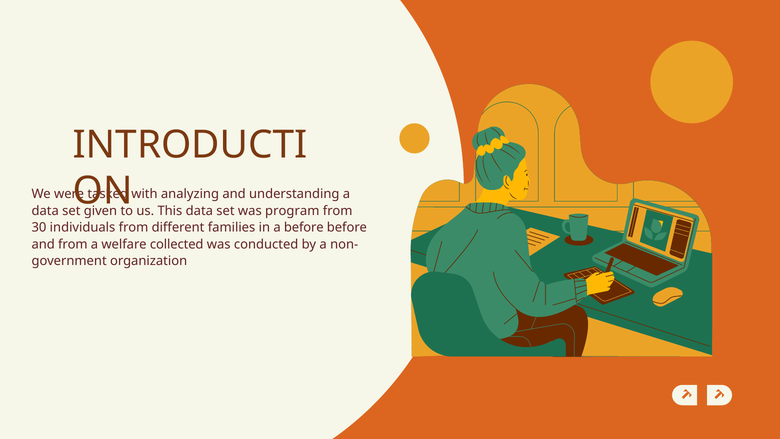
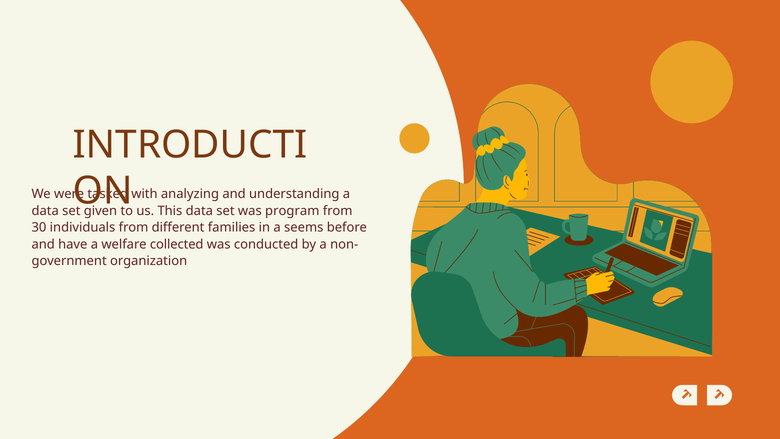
a before: before -> seems (304, 227)
and from: from -> have (73, 244)
